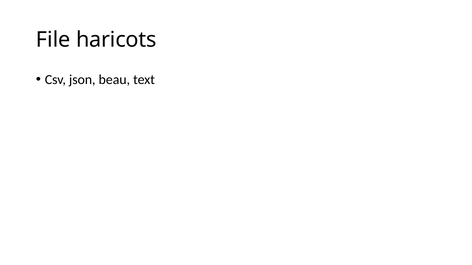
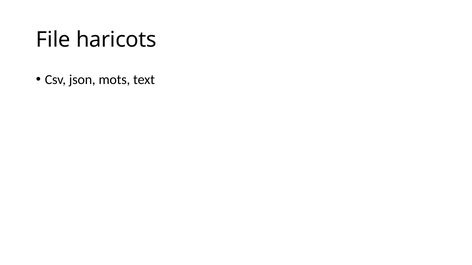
beau: beau -> mots (114, 80)
